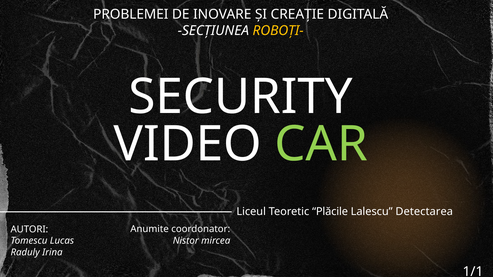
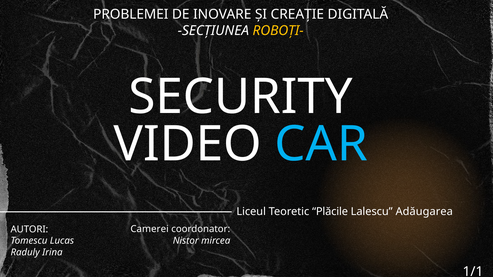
CAR colour: light green -> light blue (321, 144)
Detectarea: Detectarea -> Adăugarea (424, 212)
Anumite: Anumite -> Camerei (150, 229)
